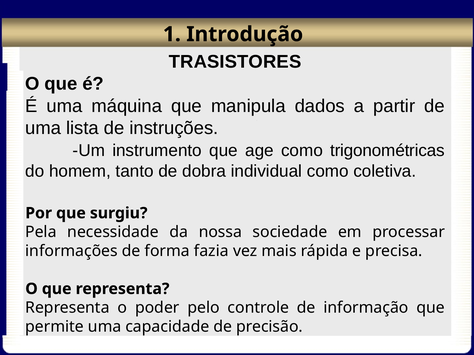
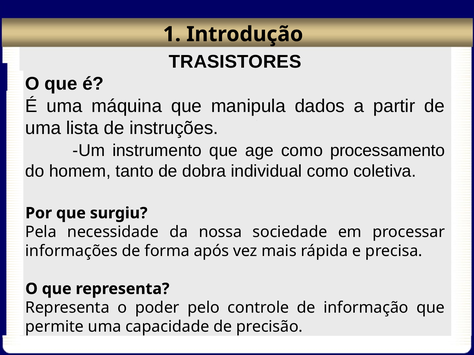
trigonométricas: trigonométricas -> processamento (387, 151)
fazia: fazia -> após (211, 251)
